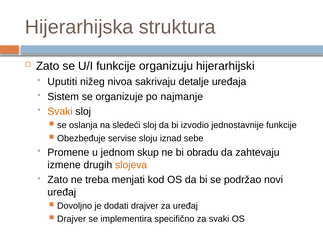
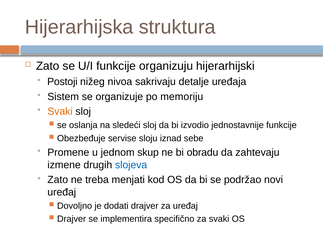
Uputiti: Uputiti -> Postoji (62, 81)
najmanje: najmanje -> memoriju (182, 96)
slojeva colour: orange -> blue (131, 164)
